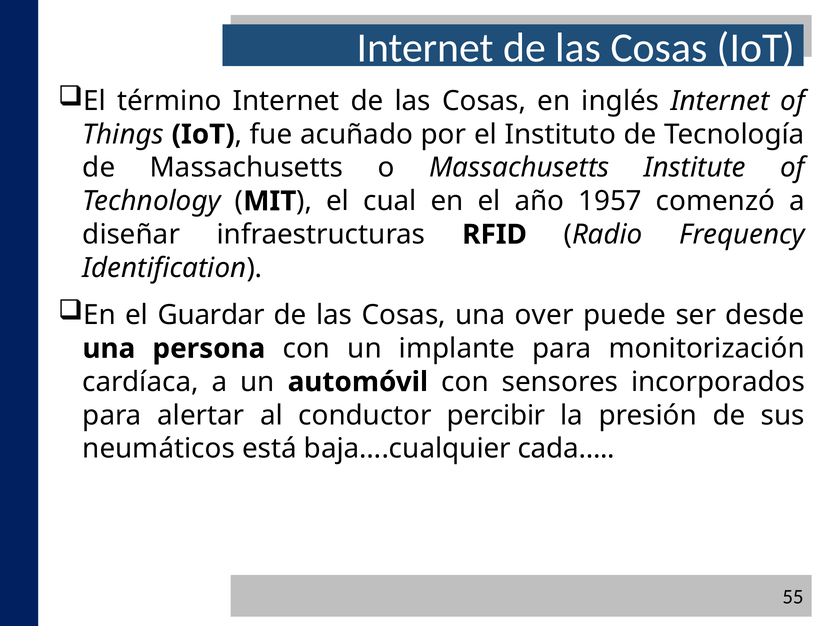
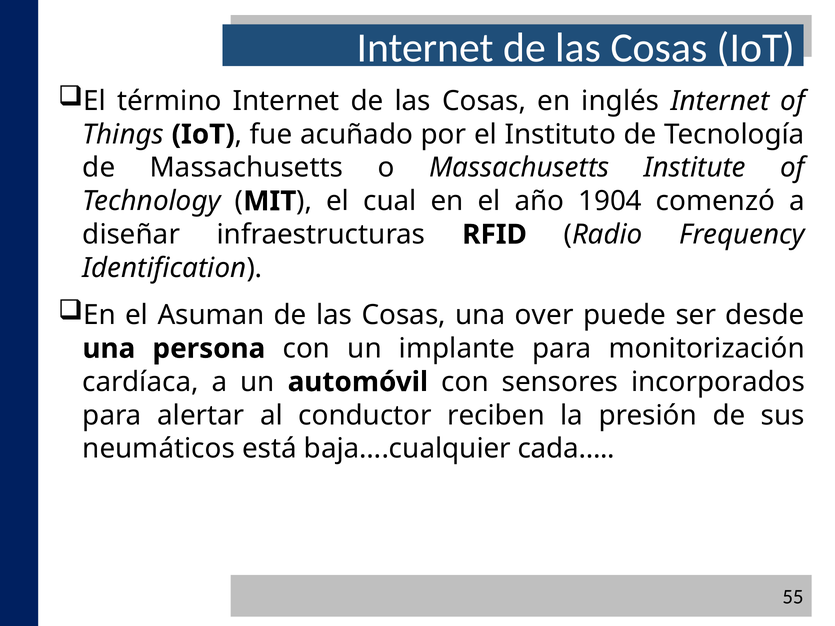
1957: 1957 -> 1904 (610, 201)
Guardar: Guardar -> Asuman (211, 315)
percibir: percibir -> reciben (496, 416)
